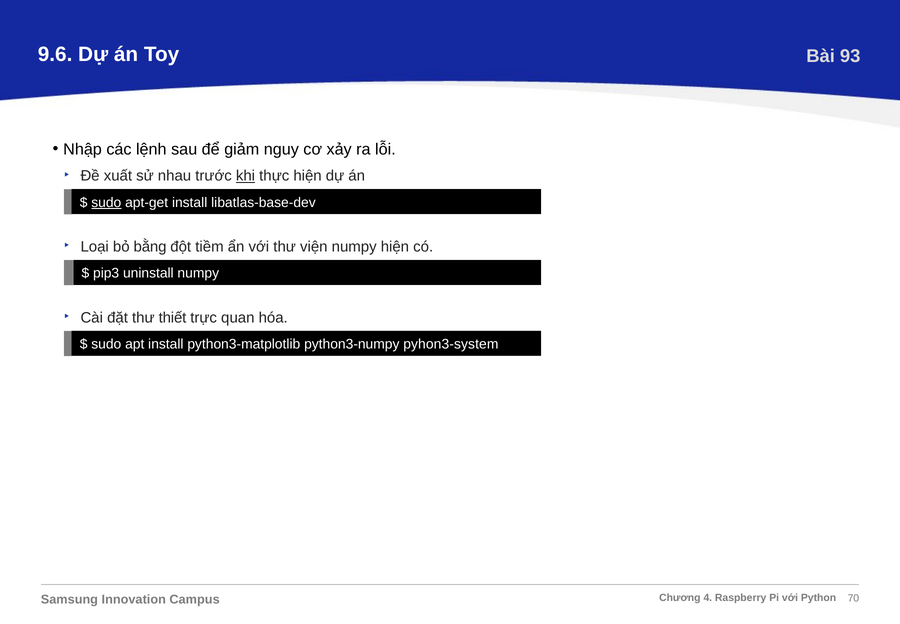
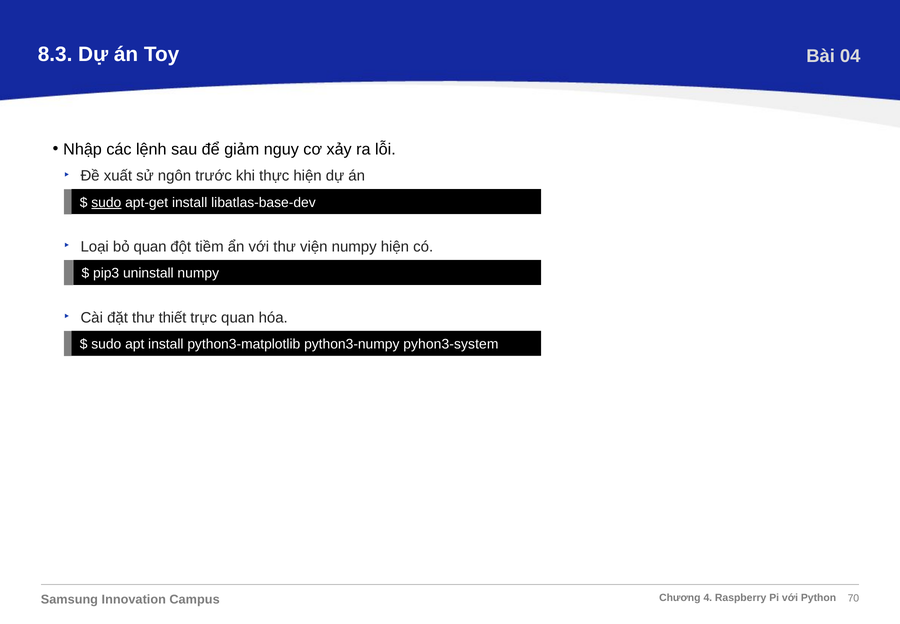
9.6: 9.6 -> 8.3 (55, 54)
93: 93 -> 04 (850, 56)
nhau: nhau -> ngôn (175, 176)
khi underline: present -> none (245, 176)
bỏ bằng: bằng -> quan (150, 247)
